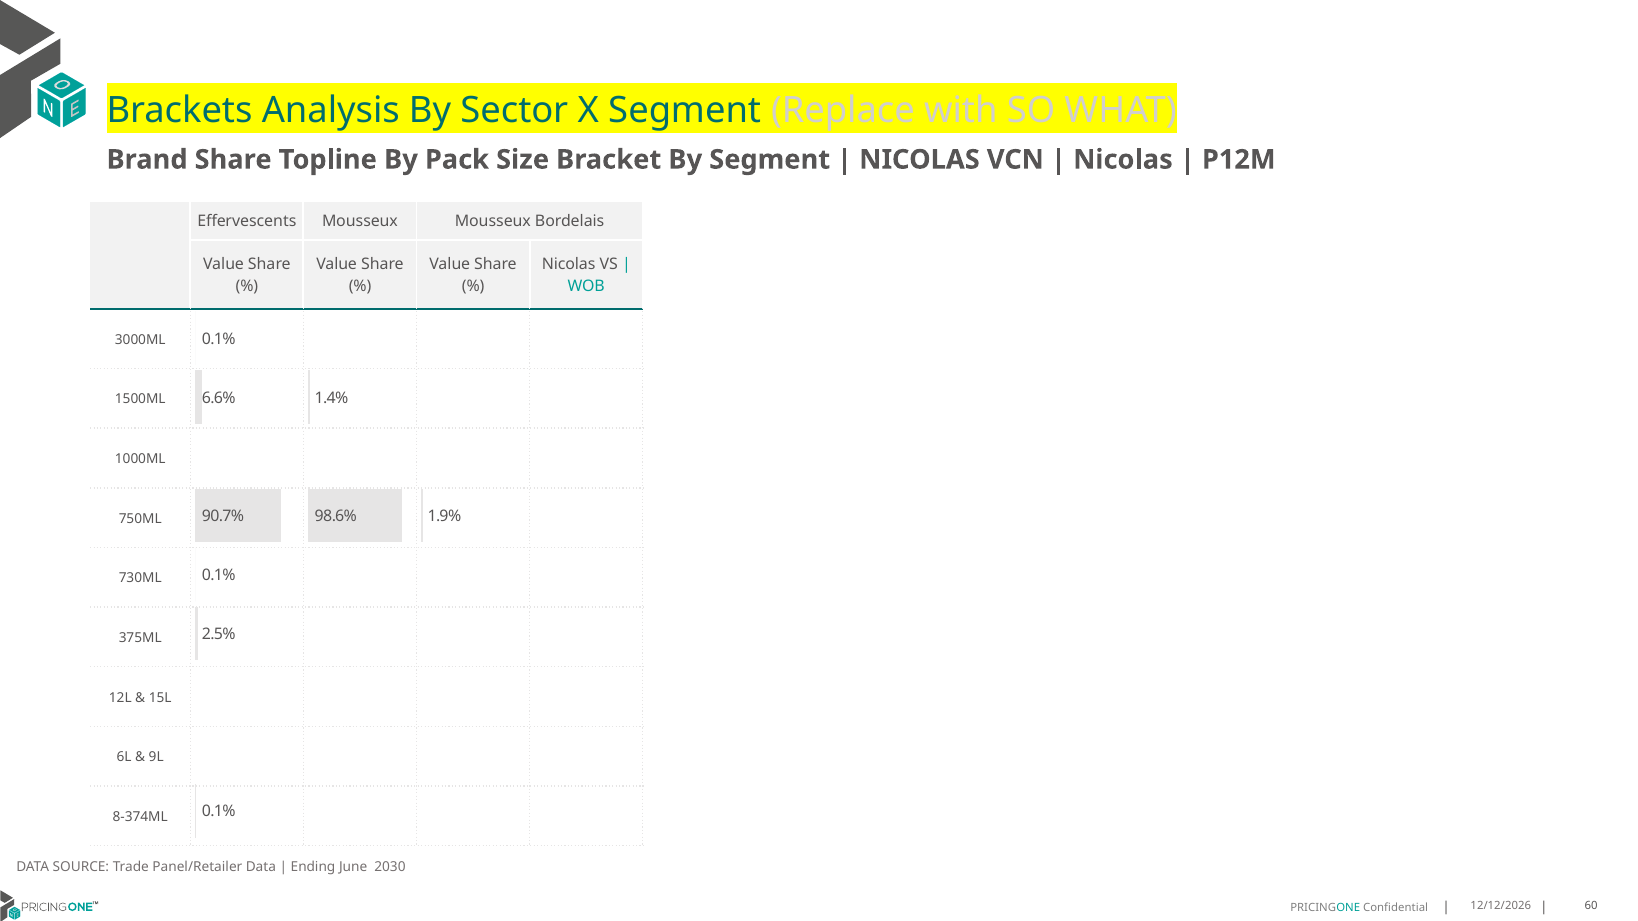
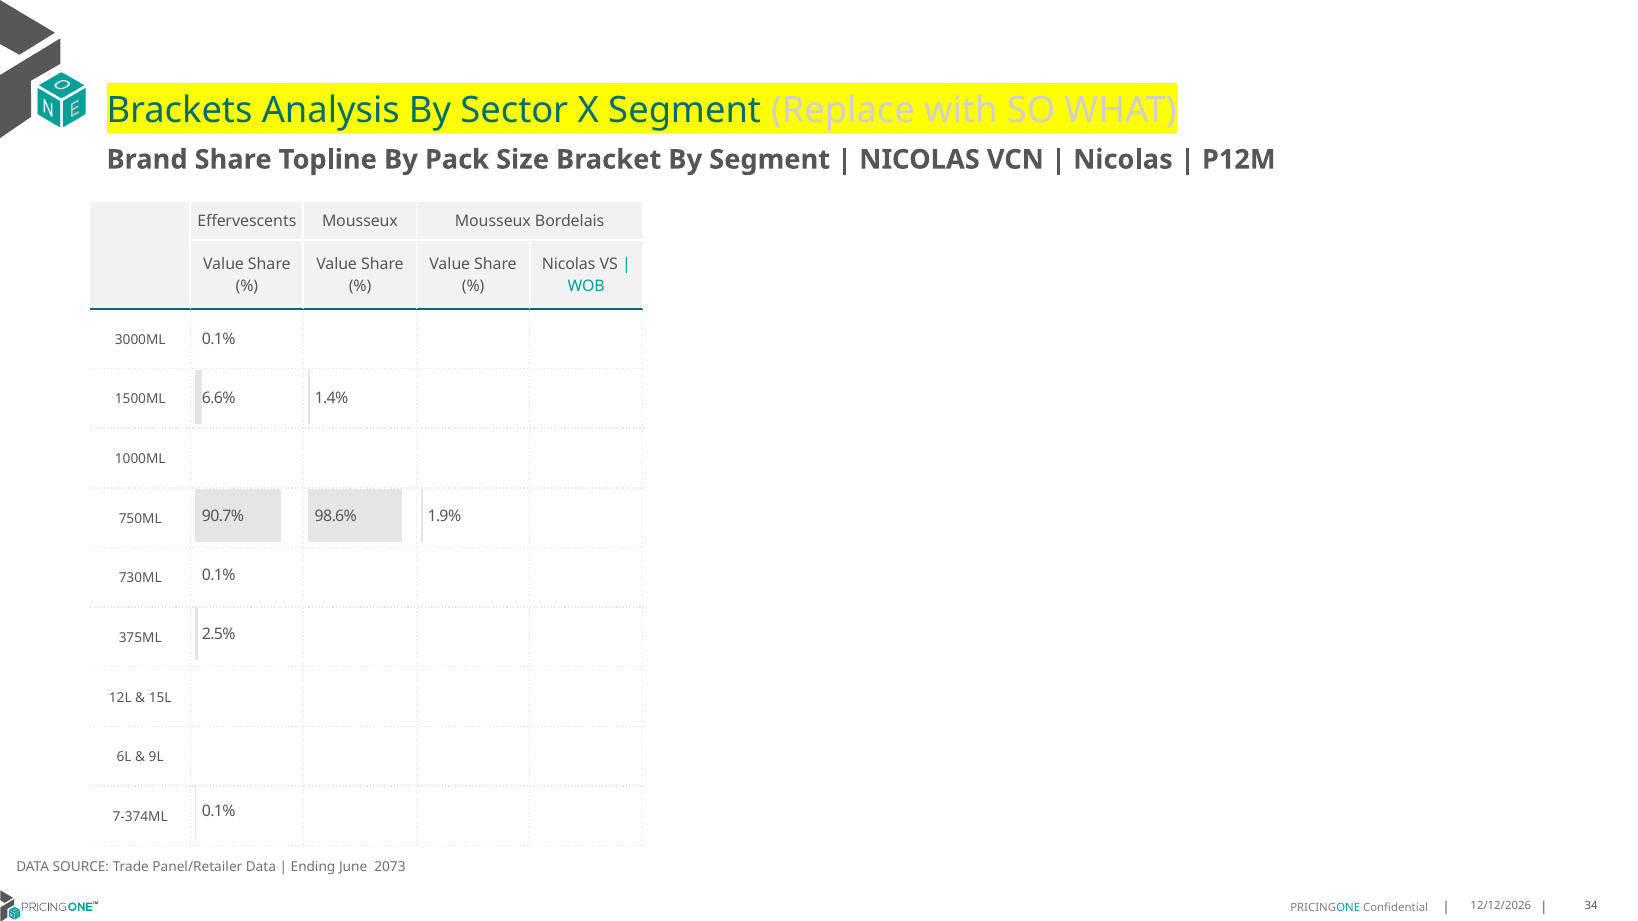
8-374ML: 8-374ML -> 7-374ML (140, 817)
2030: 2030 -> 2073 (390, 868)
60: 60 -> 34 (1591, 906)
